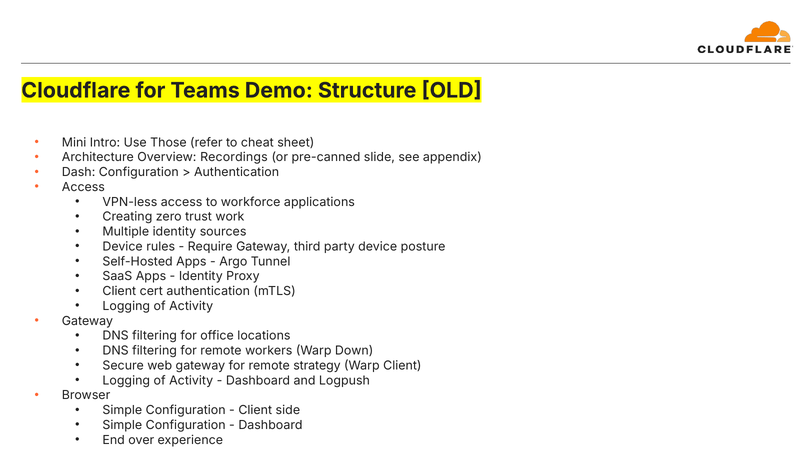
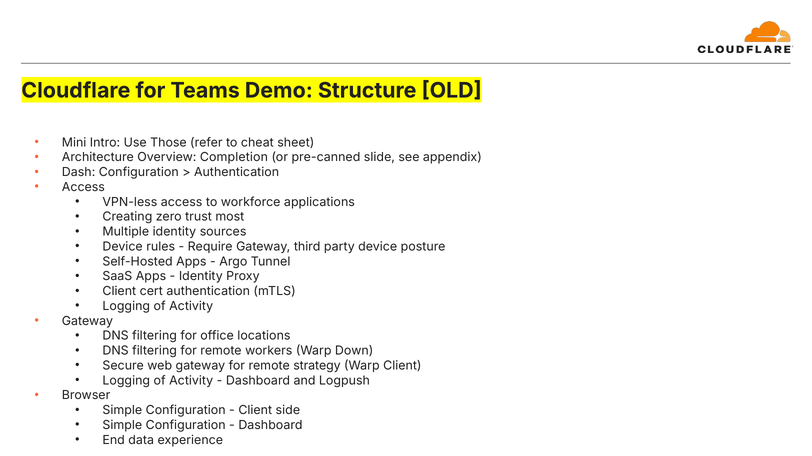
Recordings: Recordings -> Completion (234, 158)
work: work -> most (230, 217)
over: over -> data (141, 441)
